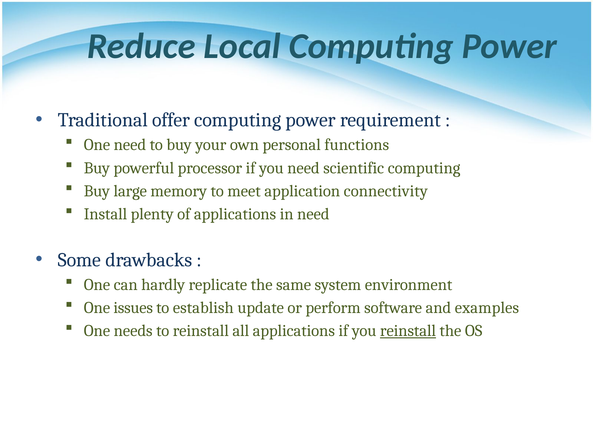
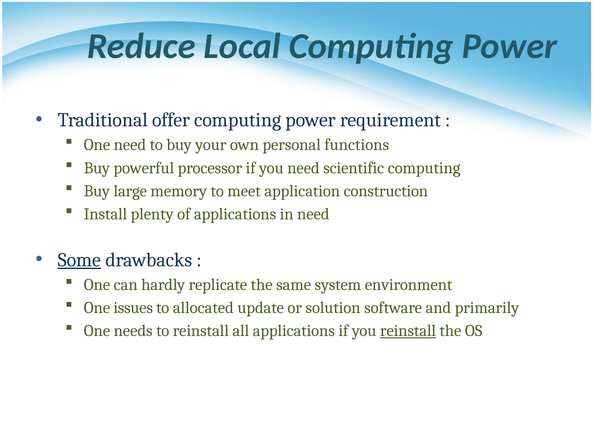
connectivity: connectivity -> construction (386, 191)
Some underline: none -> present (79, 260)
establish: establish -> allocated (203, 308)
perform: perform -> solution (333, 308)
examples: examples -> primarily (487, 308)
